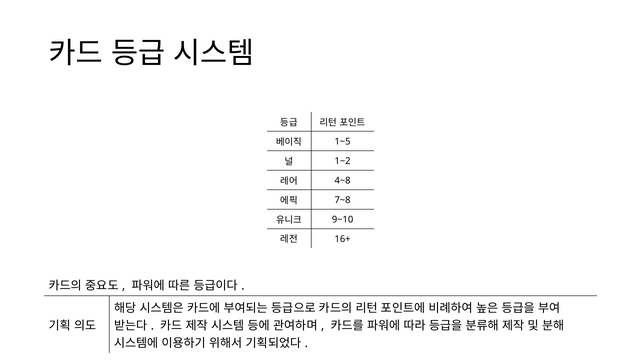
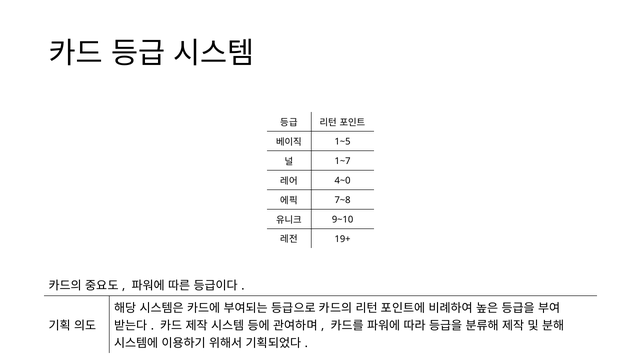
1~2: 1~2 -> 1~7 (343, 161)
4~8: 4~8 -> 4~0 (343, 181)
16+: 16+ -> 19+ (343, 239)
